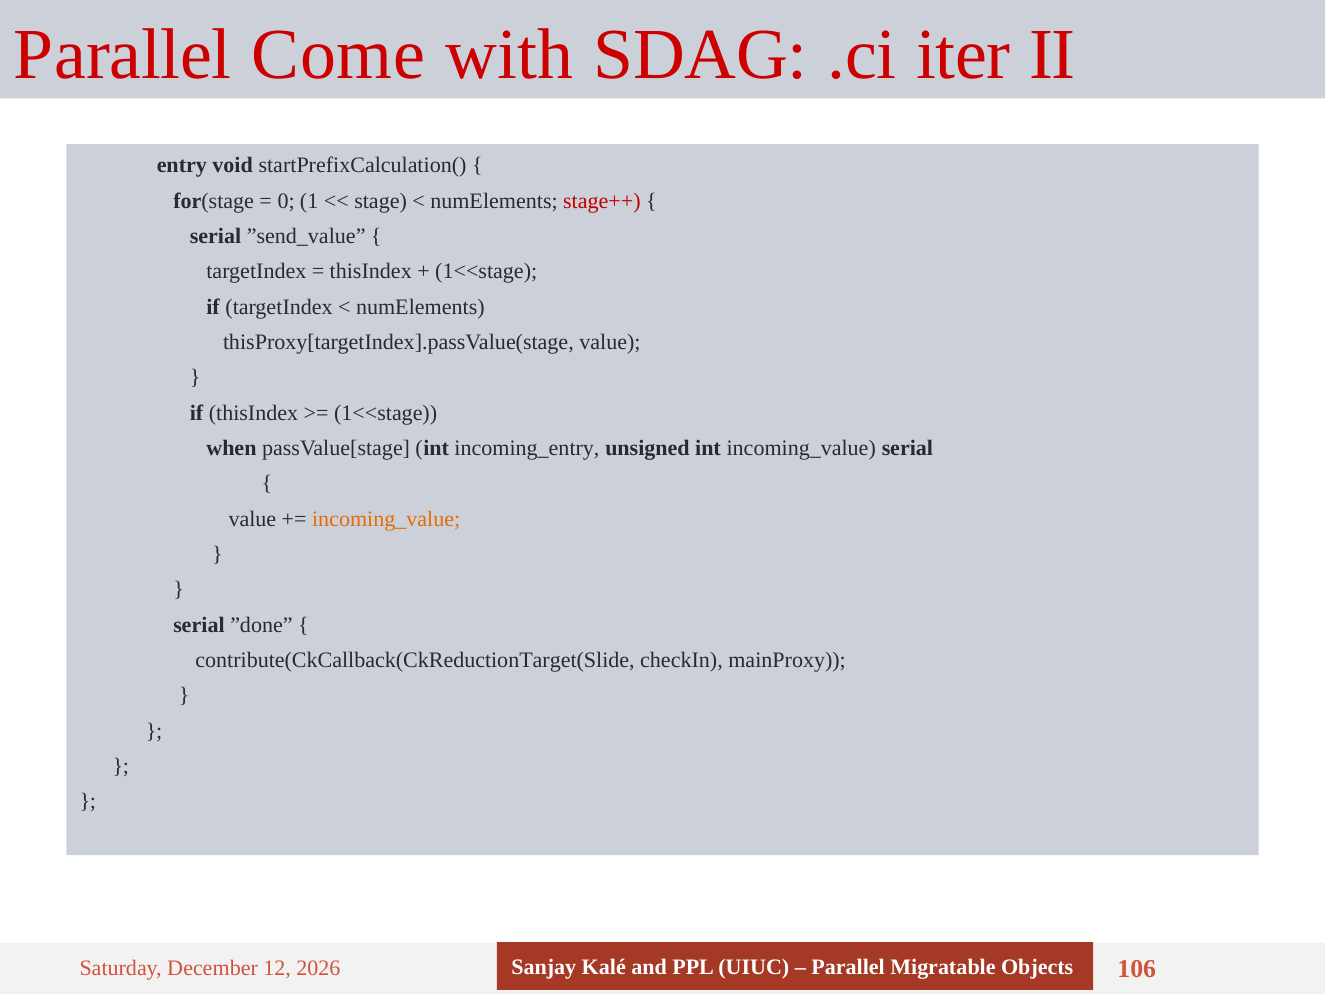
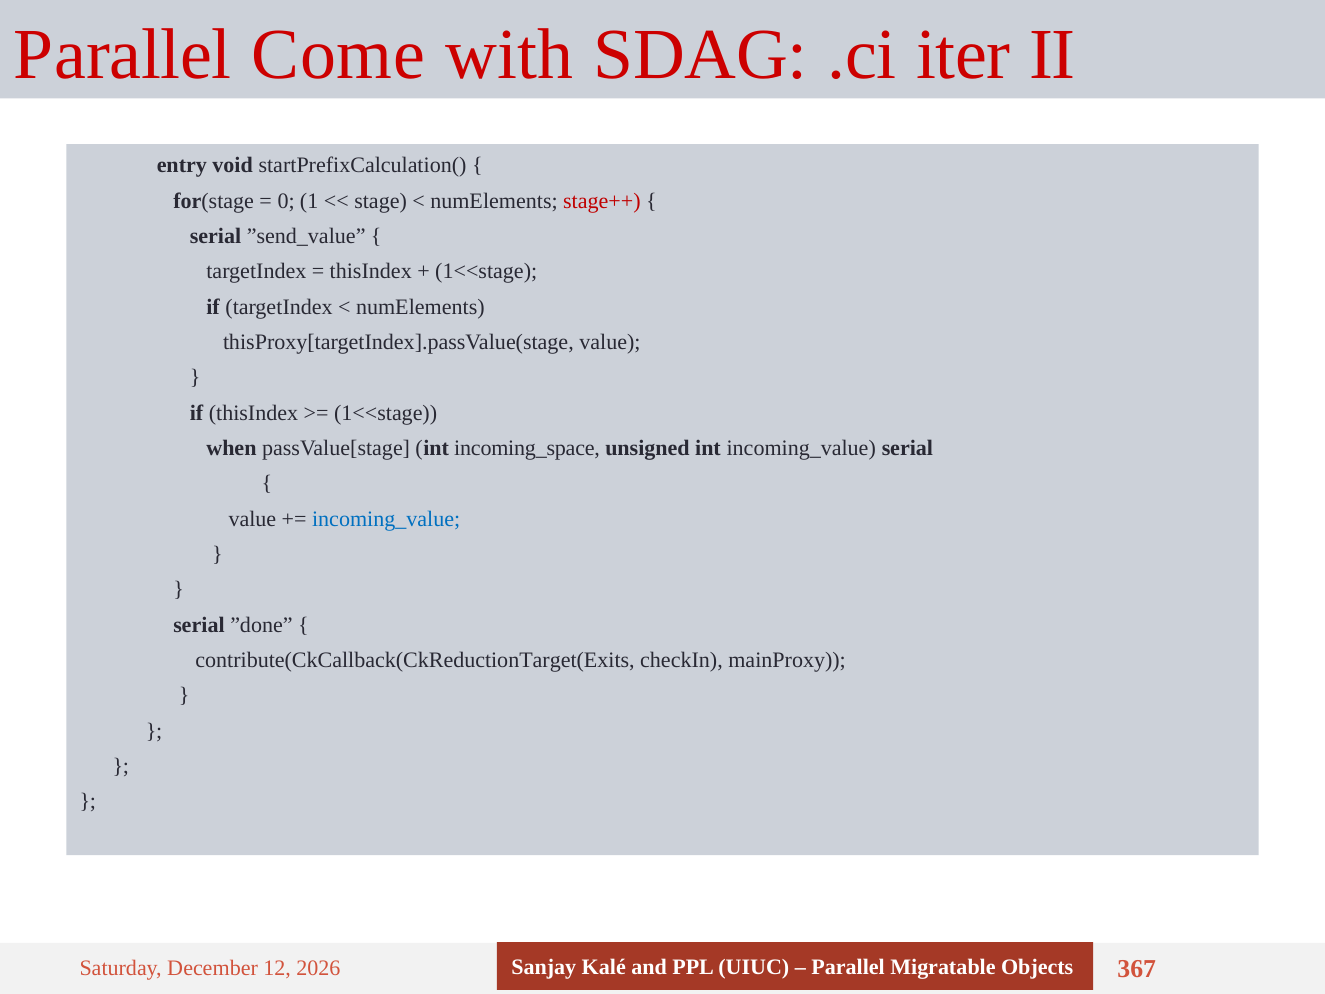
incoming_entry: incoming_entry -> incoming_space (527, 448)
incoming_value colour: orange -> blue (386, 519)
contribute(CkCallback(CkReductionTarget(Slide: contribute(CkCallback(CkReductionTarget(Slide -> contribute(CkCallback(CkReductionTarget(Exits (415, 660)
106: 106 -> 367 (1137, 968)
